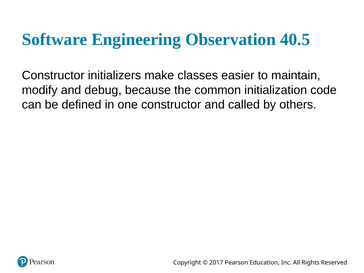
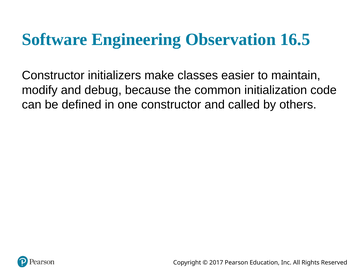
40.5: 40.5 -> 16.5 (295, 39)
